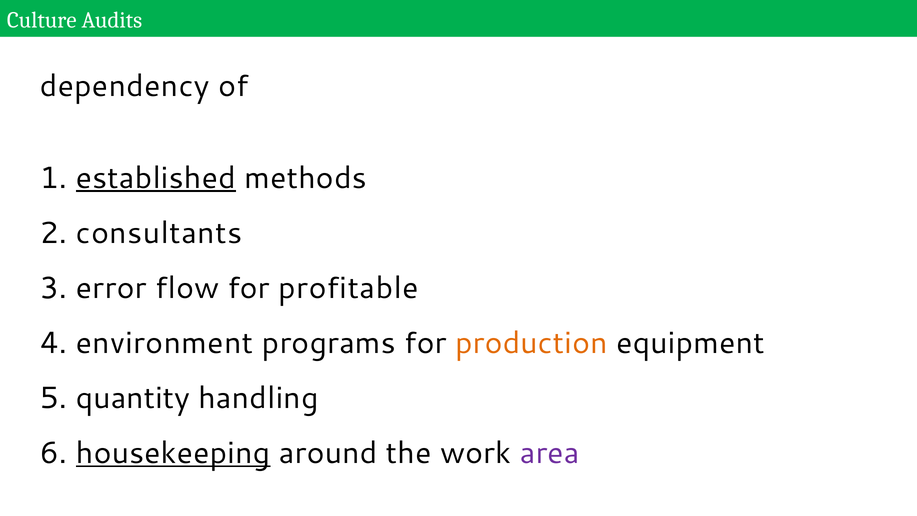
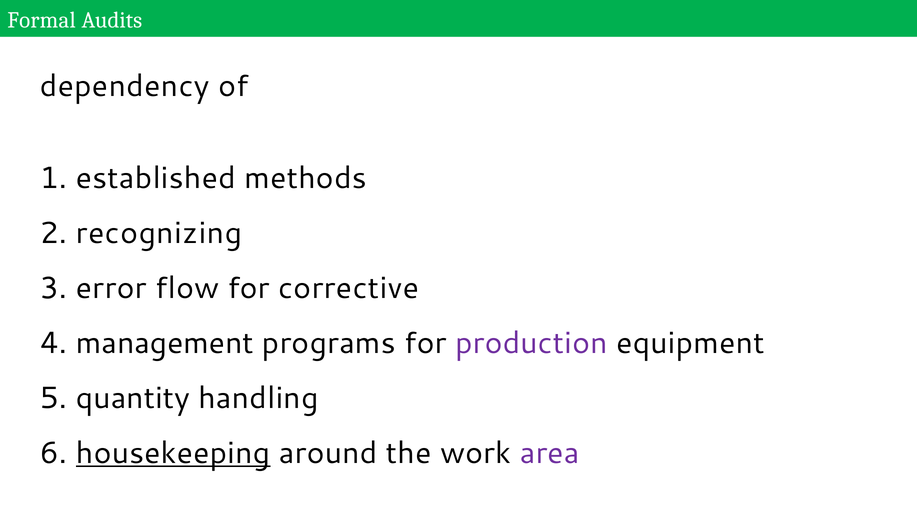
Culture: Culture -> Formal (42, 20)
established underline: present -> none (156, 178)
consultants: consultants -> recognizing (159, 233)
profitable: profitable -> corrective (349, 288)
environment: environment -> management (165, 343)
production colour: orange -> purple (531, 343)
